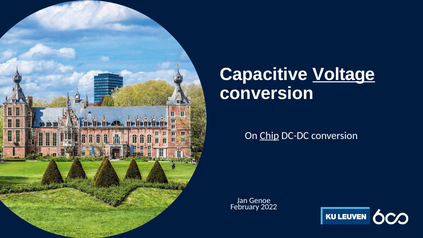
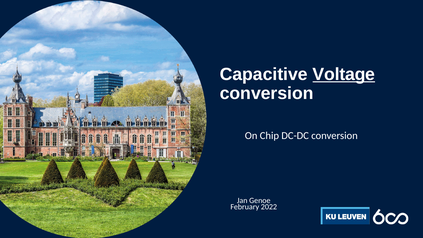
Chip underline: present -> none (269, 136)
